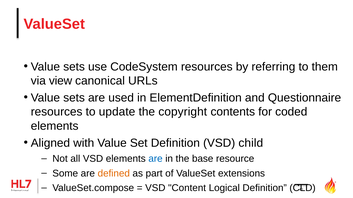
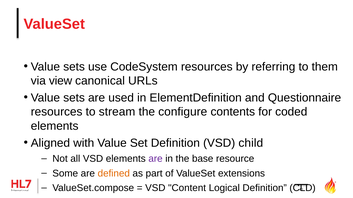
update: update -> stream (117, 112)
copyright: copyright -> configure (183, 112)
are colour: blue -> purple (155, 159)
